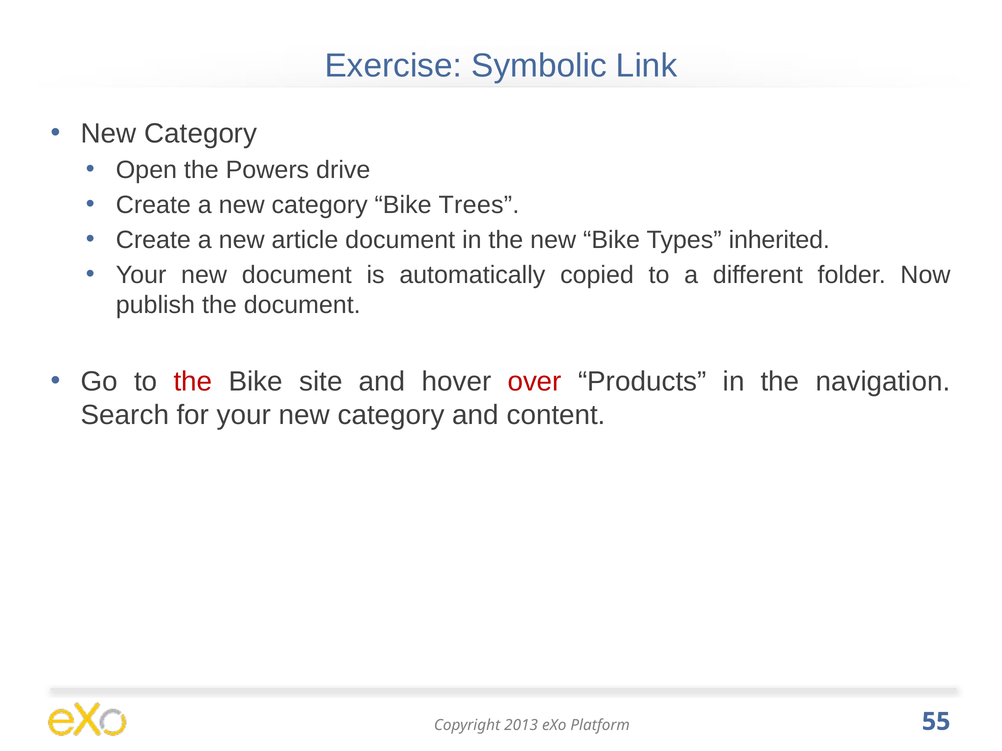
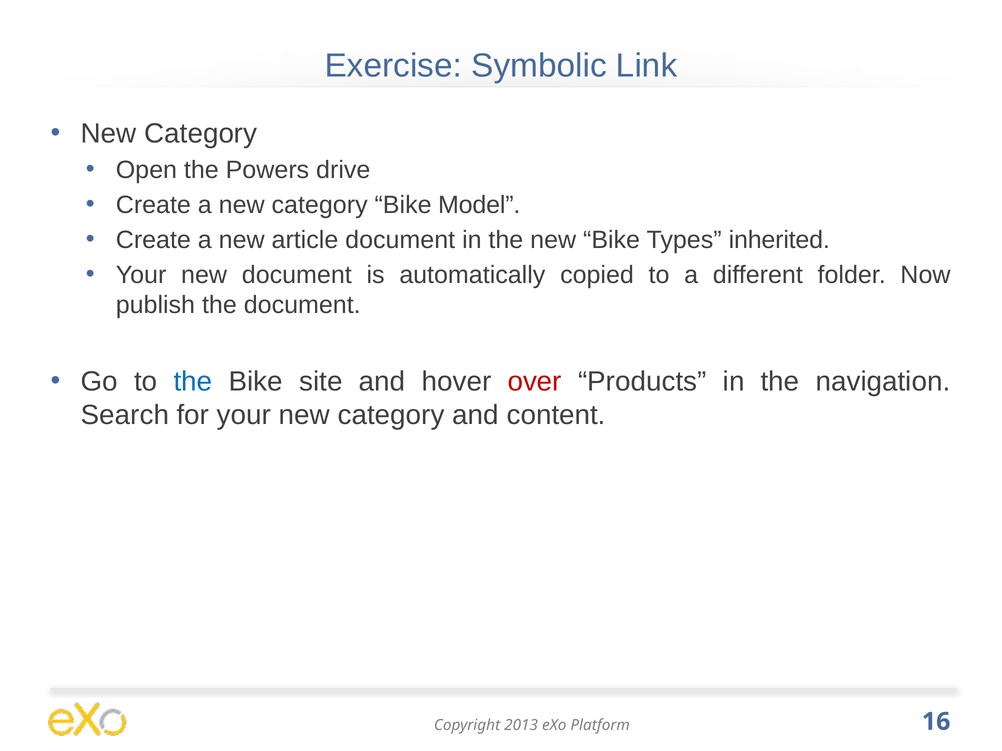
Trees: Trees -> Model (479, 205)
the colour: red -> blue (193, 382)
55: 55 -> 16 (936, 722)
